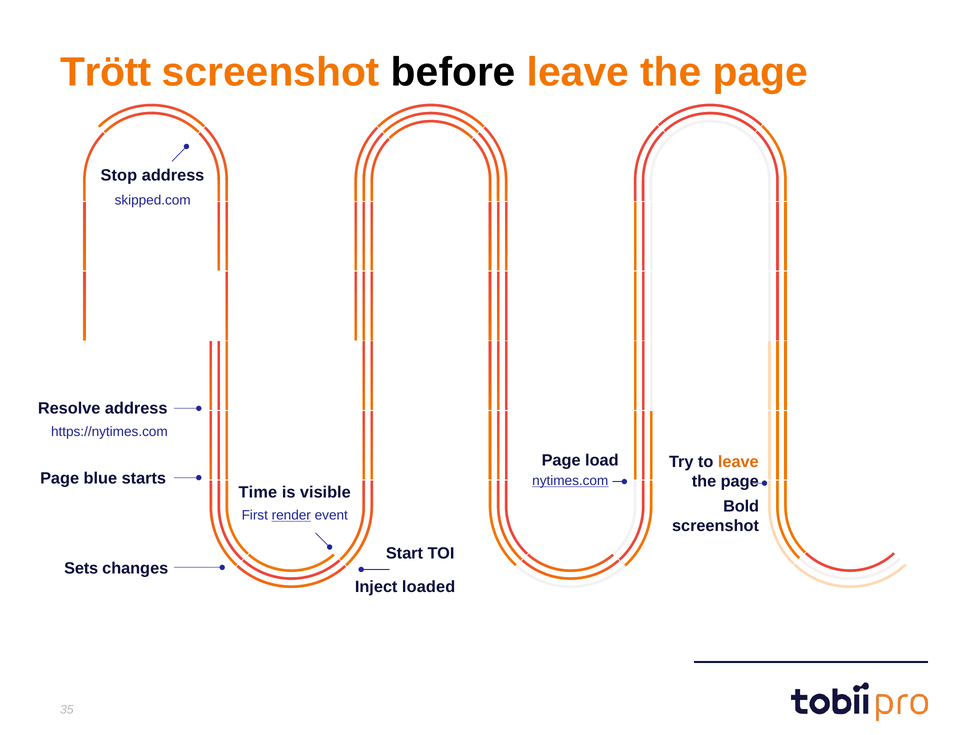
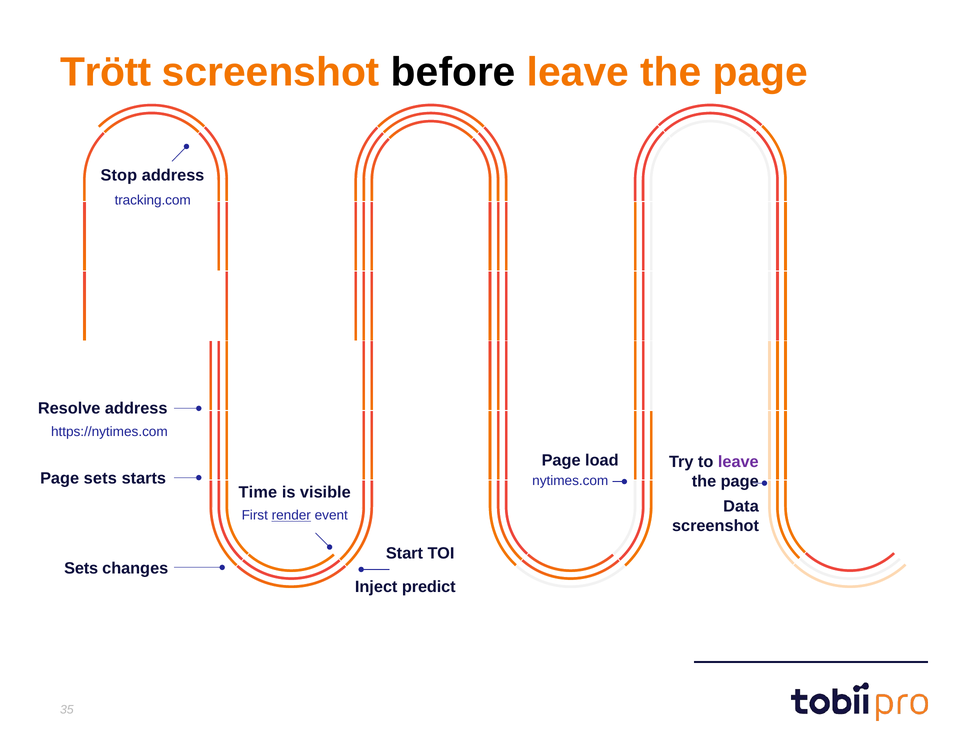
skipped.com: skipped.com -> tracking.com (153, 200)
leave colour: orange -> purple (738, 462)
Page blue: blue -> sets (100, 478)
nytimes.com underline: present -> none (570, 481)
Bold: Bold -> Data (741, 506)
loaded: loaded -> predict (429, 587)
